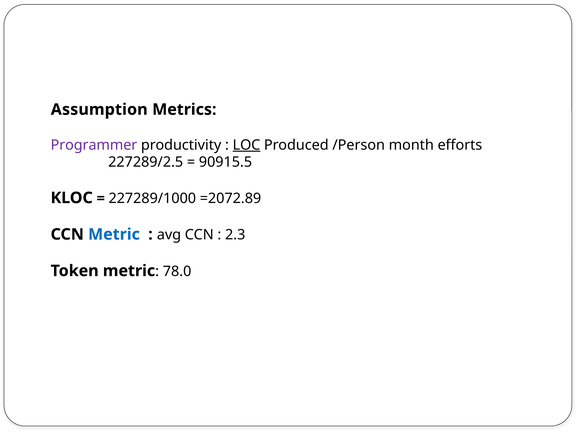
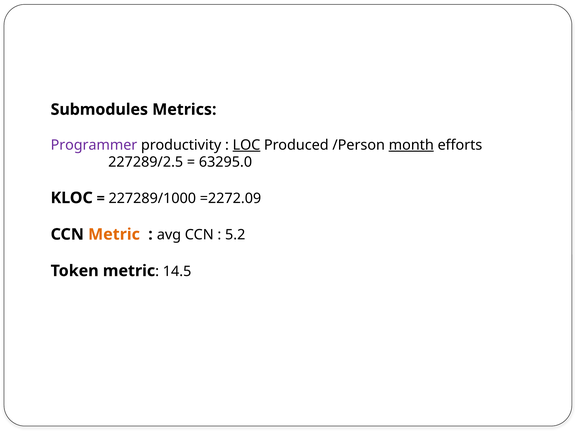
Assumption: Assumption -> Submodules (99, 110)
month underline: none -> present (411, 145)
90915.5: 90915.5 -> 63295.0 (225, 162)
=2072.89: =2072.89 -> =2272.09 (230, 198)
Metric colour: blue -> orange (114, 234)
2.3: 2.3 -> 5.2 (235, 235)
78.0: 78.0 -> 14.5 (177, 271)
